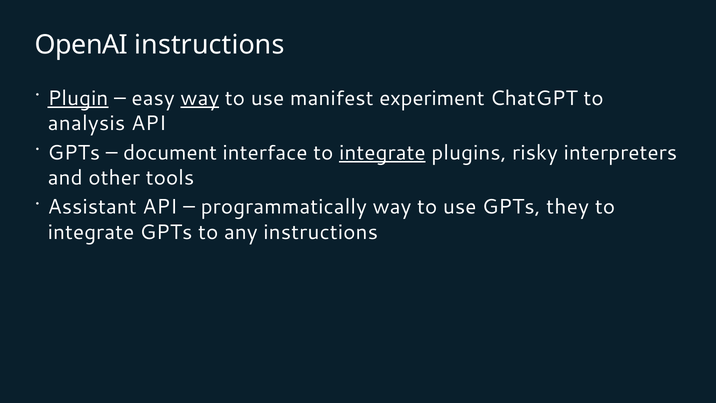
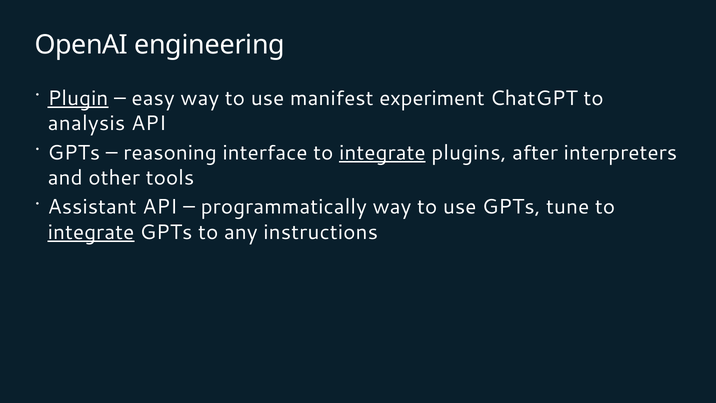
OpenAI instructions: instructions -> engineering (210, 45)
way underline: present -> none (200, 98)
document: document -> reasoning (170, 153)
risky: risky -> after (535, 153)
they: they -> tune (568, 207)
integrate underline: none -> present (91, 232)
